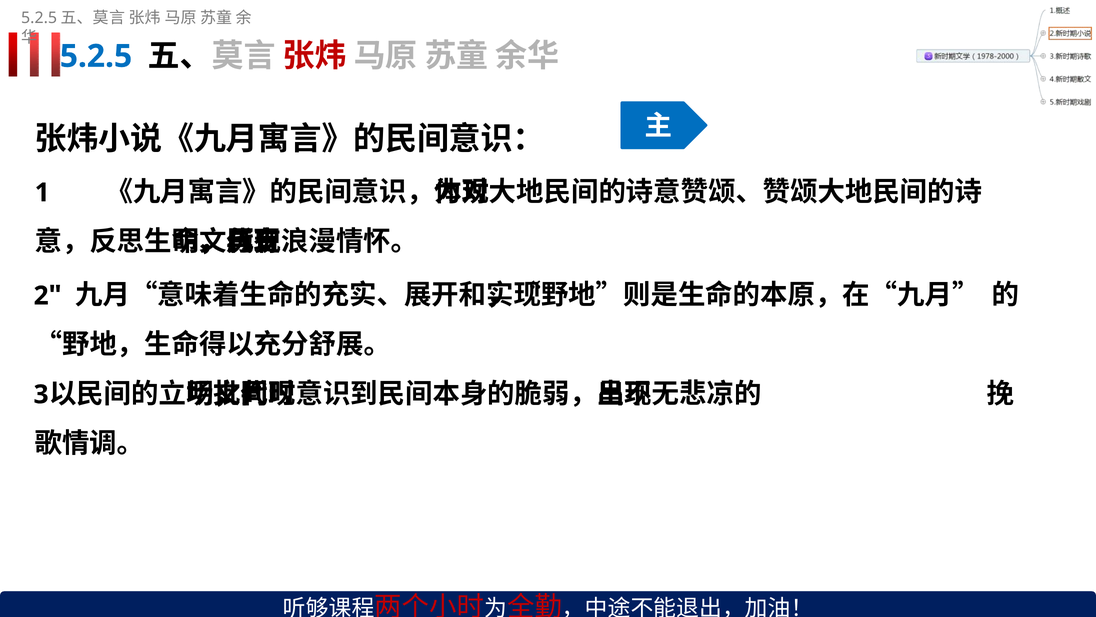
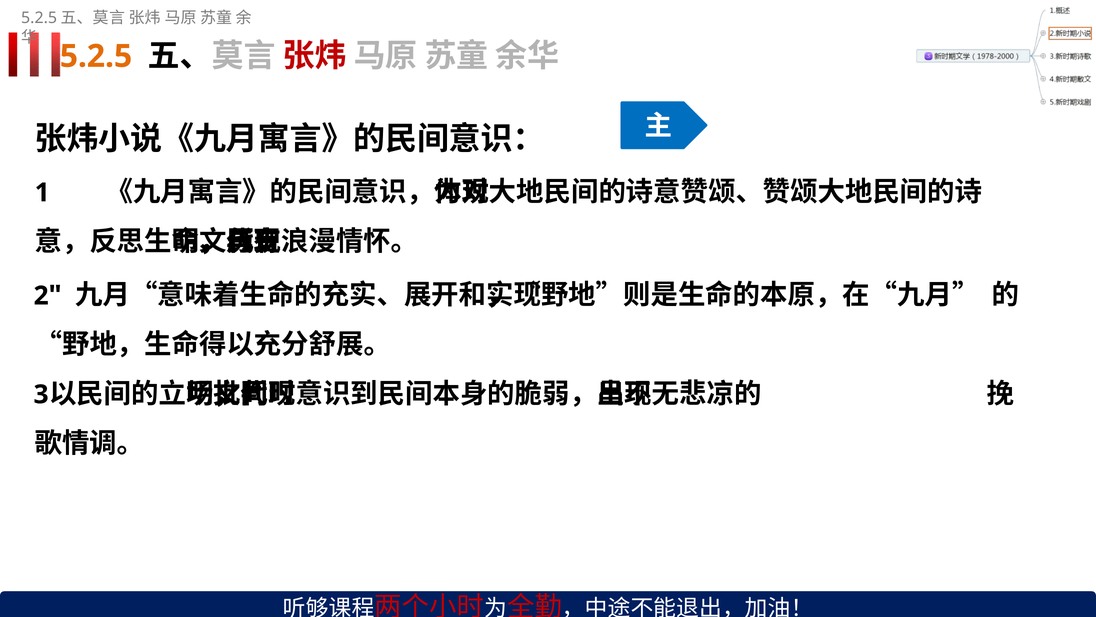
5.2.5 colour: blue -> orange (96, 56)
